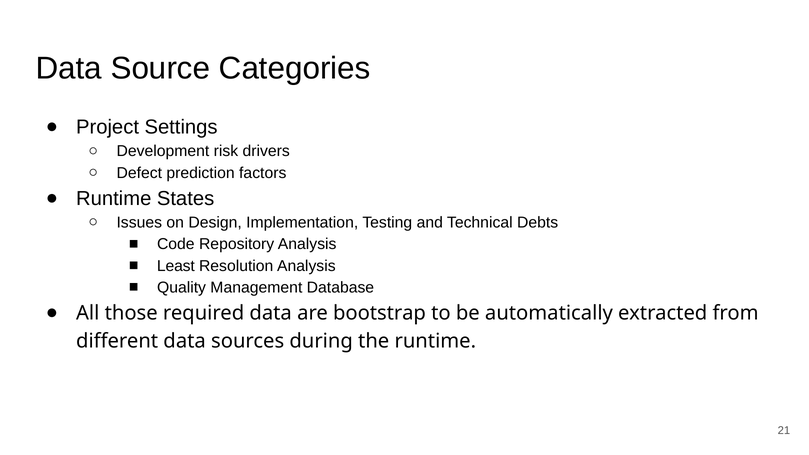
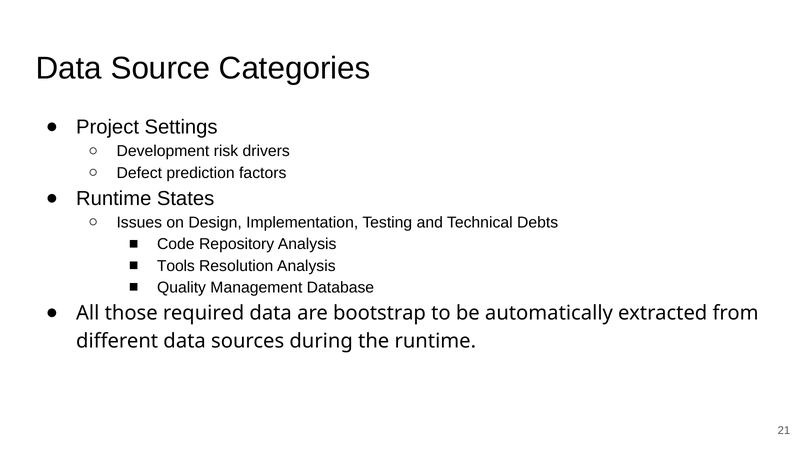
Least: Least -> Tools (176, 266)
